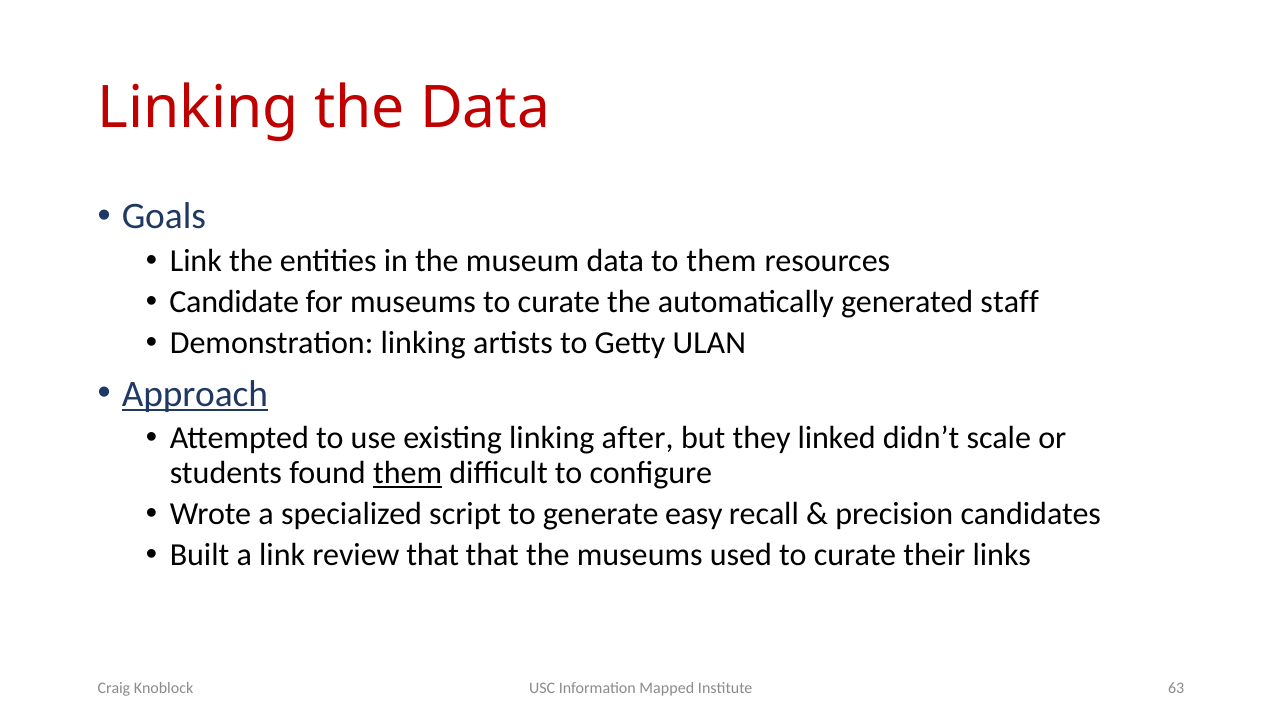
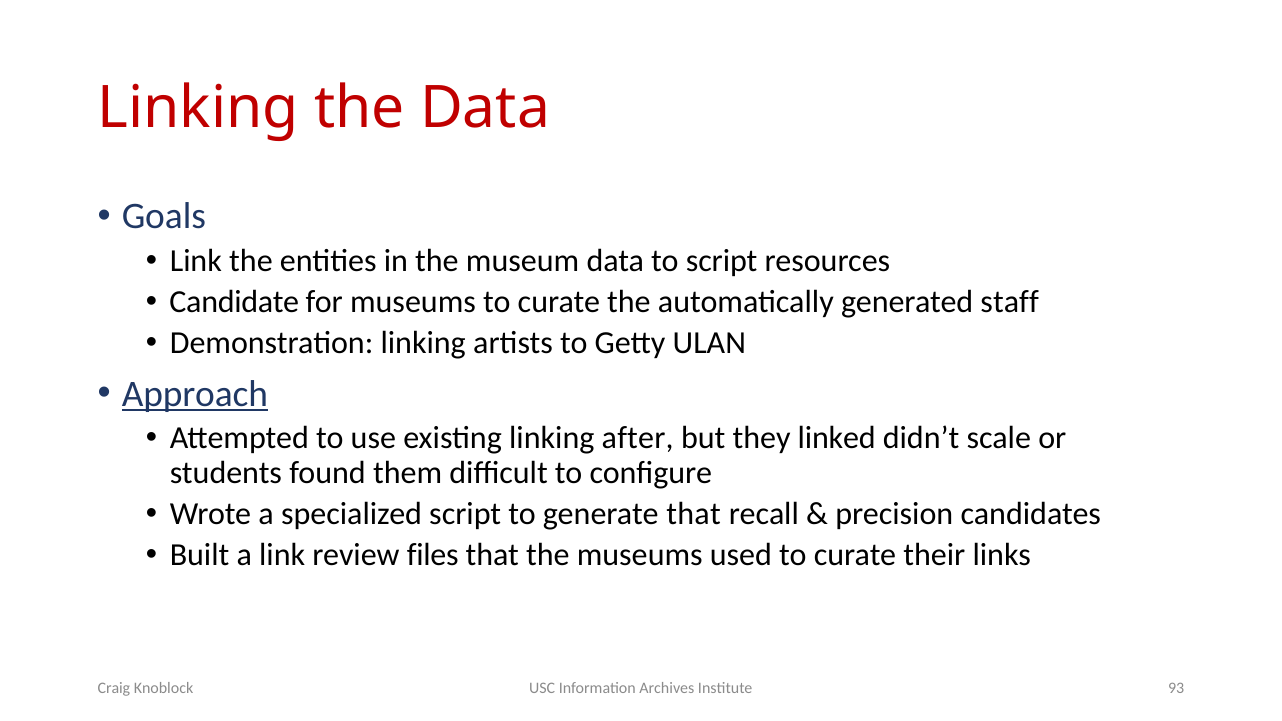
to them: them -> script (722, 261)
them underline: present -> none (408, 473)
generate easy: easy -> that (694, 514)
review that: that -> files (433, 555)
Mapped: Mapped -> Archives (667, 689)
63: 63 -> 93 (1176, 689)
